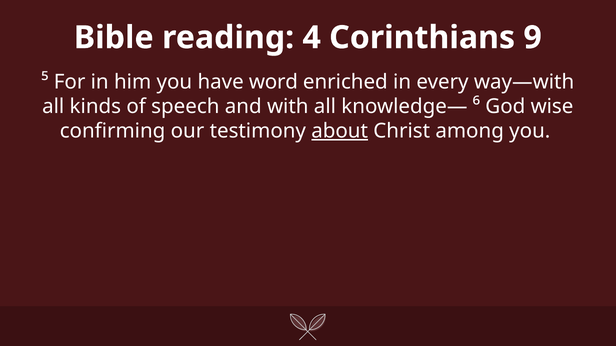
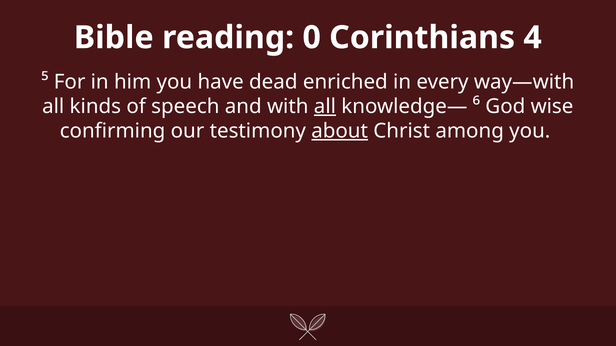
4: 4 -> 0 (312, 38)
9: 9 -> 4 (533, 38)
word: word -> dead (273, 82)
all underline: none -> present (325, 107)
